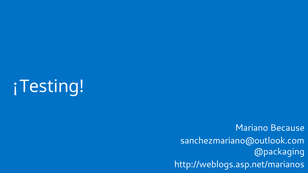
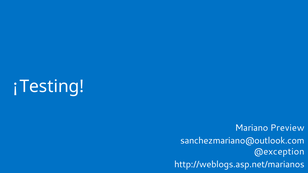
Because: Because -> Preview (287, 128)
@packaging: @packaging -> @exception (279, 152)
